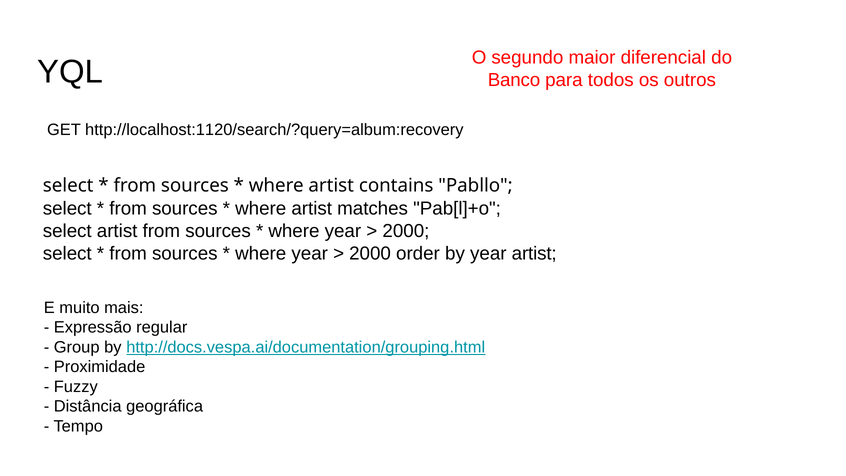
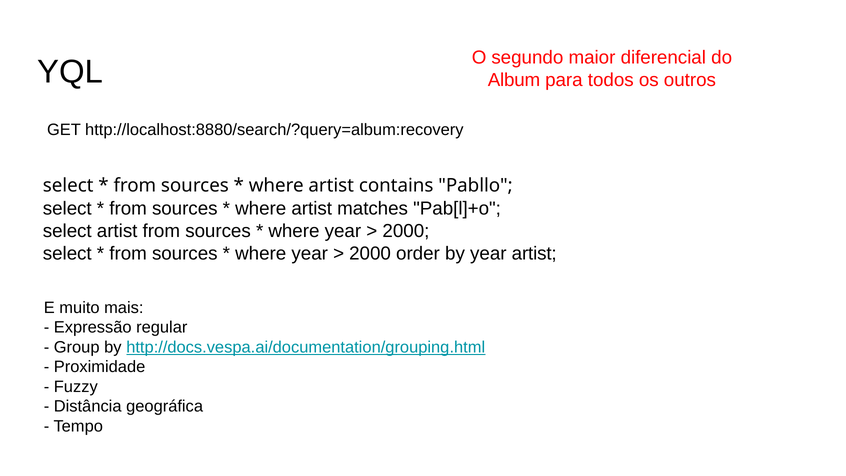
Banco: Banco -> Album (514, 80)
http://localhost:1120/search/?query=album:recovery: http://localhost:1120/search/?query=album:recovery -> http://localhost:8880/search/?query=album:recovery (274, 130)
